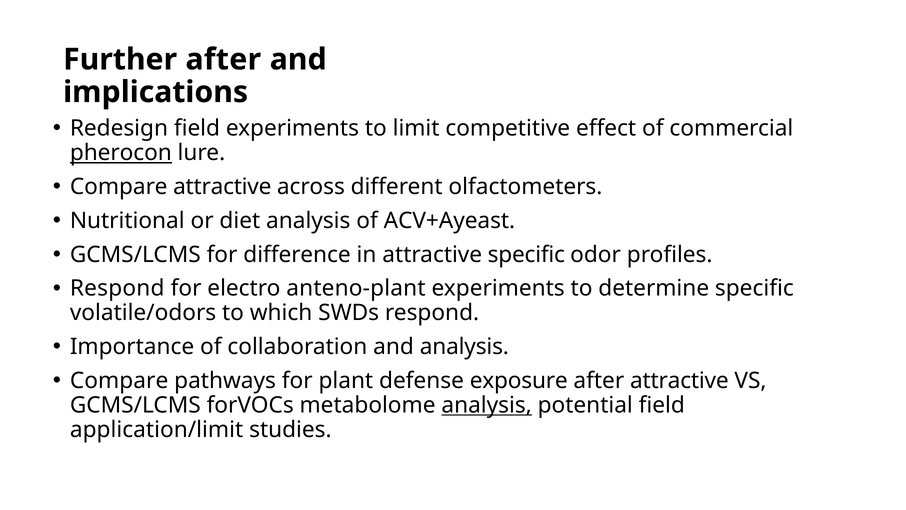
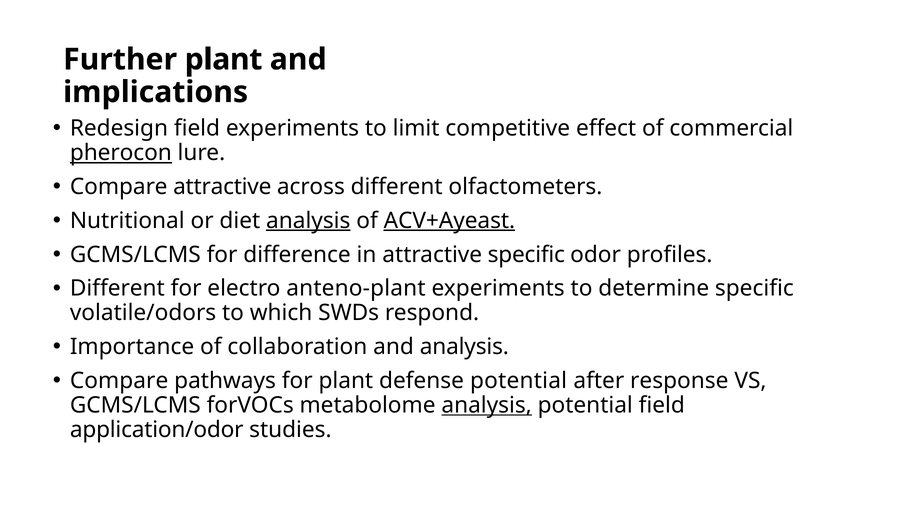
Further after: after -> plant (224, 59)
analysis underline: none -> present (308, 221)
ACV+Ayeast underline: none -> present (449, 221)
Respond: Respond -> Different (117, 288)
defense exposure: exposure -> potential (519, 381)
after attractive: attractive -> response (679, 381)
application/limit: application/limit -> application/odor (157, 429)
